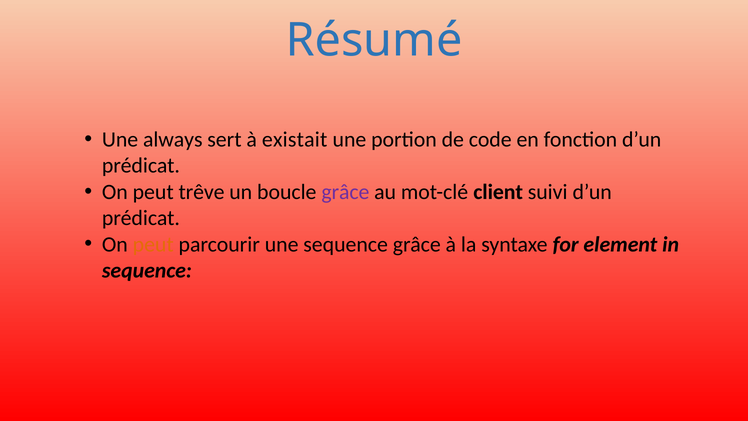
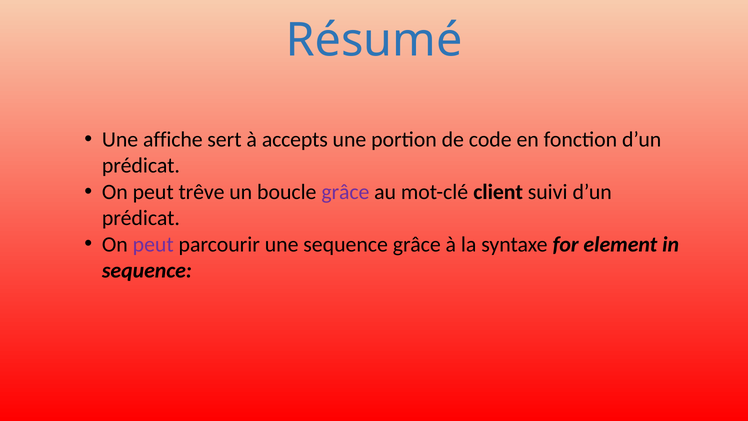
always: always -> affiche (173, 139)
existait: existait -> accepts (295, 139)
peut colour: orange -> purple (153, 244)
